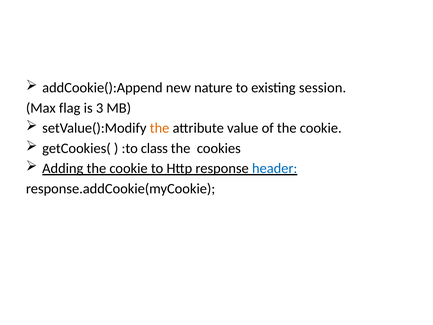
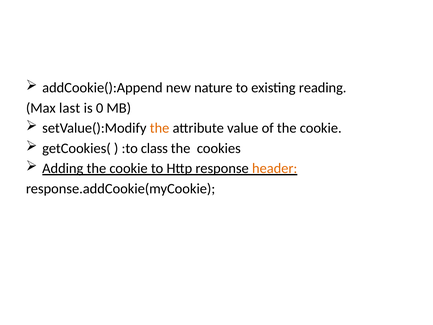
session: session -> reading (323, 88)
flag: flag -> last (70, 108)
3: 3 -> 0 (100, 108)
header colour: blue -> orange (275, 168)
